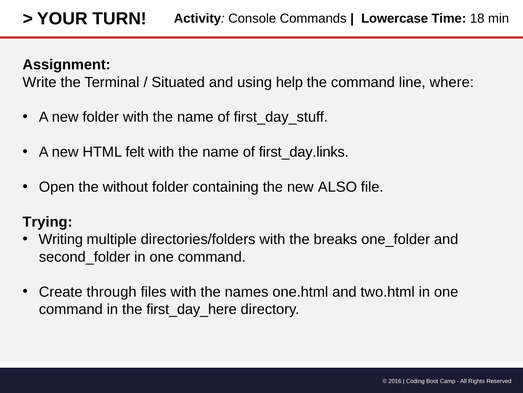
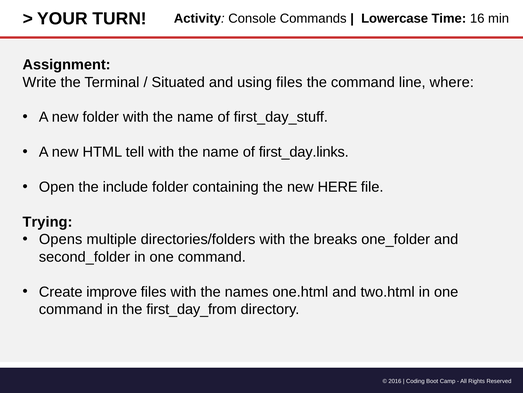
18: 18 -> 16 (477, 18)
using help: help -> files (289, 82)
felt: felt -> tell (135, 152)
without: without -> include (125, 187)
ALSO: ALSO -> HERE (338, 187)
Writing: Writing -> Opens (61, 239)
through: through -> improve (112, 291)
first_day_here: first_day_here -> first_day_from (192, 309)
